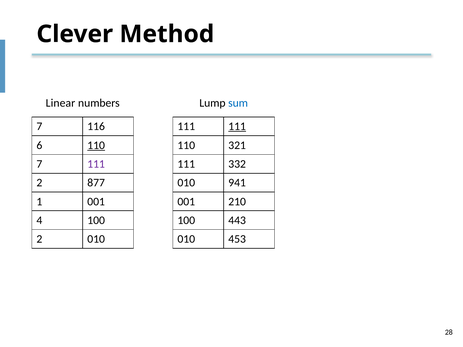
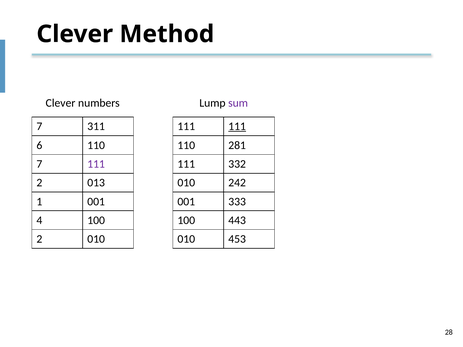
Linear: Linear -> Clever (61, 103)
sum colour: blue -> purple (238, 103)
116: 116 -> 311 (96, 127)
110 underline: present -> none (96, 145)
321: 321 -> 281 (237, 145)
877: 877 -> 013 (96, 183)
941: 941 -> 242 (237, 183)
210: 210 -> 333 (237, 202)
